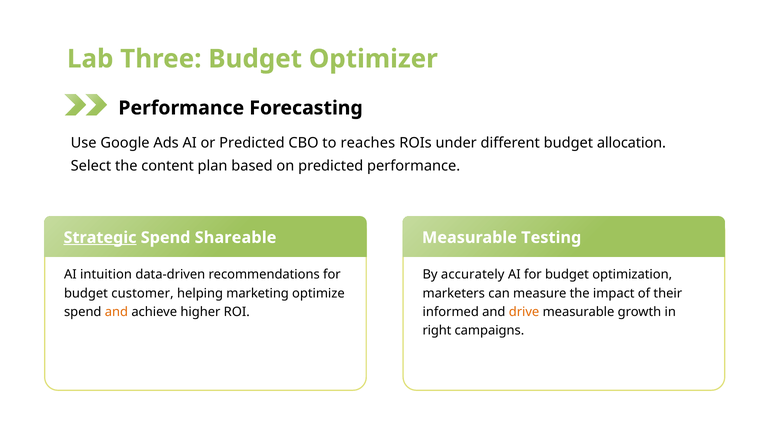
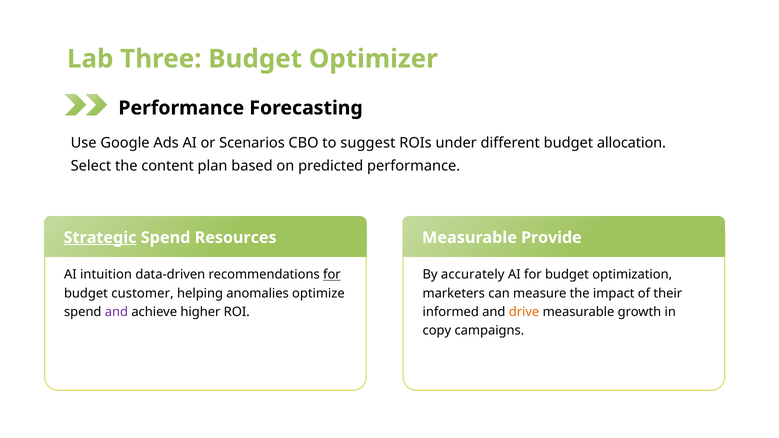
or Predicted: Predicted -> Scenarios (252, 143)
reaches: reaches -> suggest (368, 143)
Shareable: Shareable -> Resources (236, 238)
Testing: Testing -> Provide (551, 238)
for underline: none -> present (332, 275)
marketing: marketing -> anomalies (258, 293)
and colour: orange -> purple (116, 312)
right: right -> copy (437, 331)
